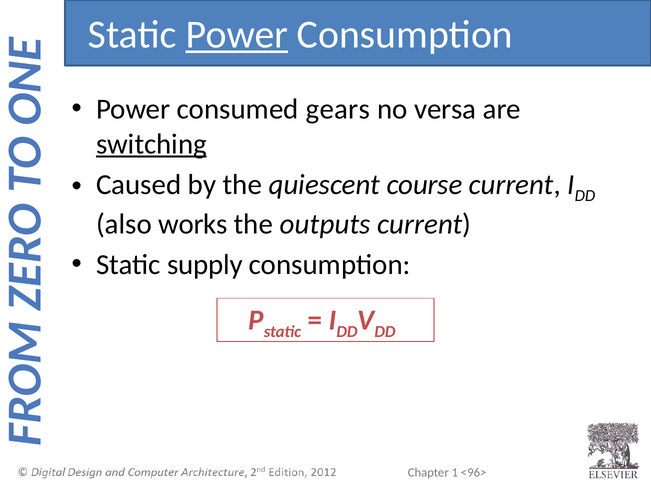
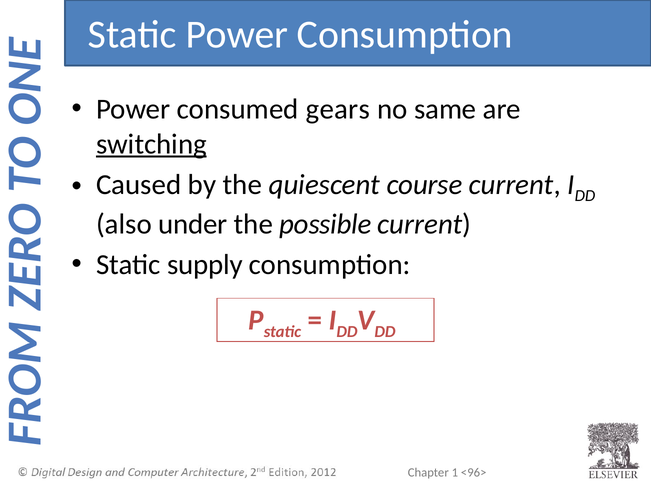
Power underline: present -> none (237, 35)
versa: versa -> same (445, 109)
works: works -> under (193, 224)
outputs: outputs -> possible (325, 224)
